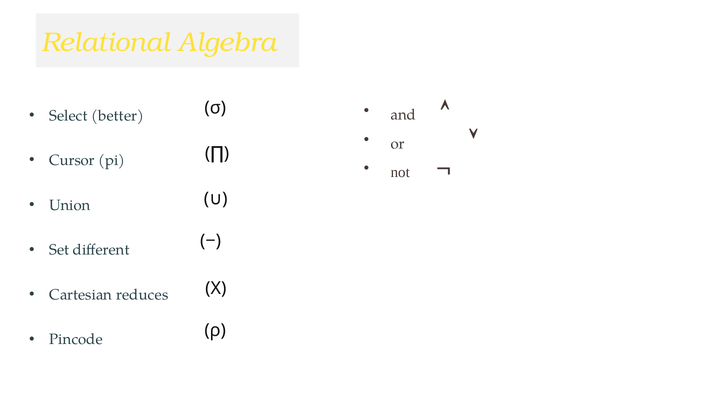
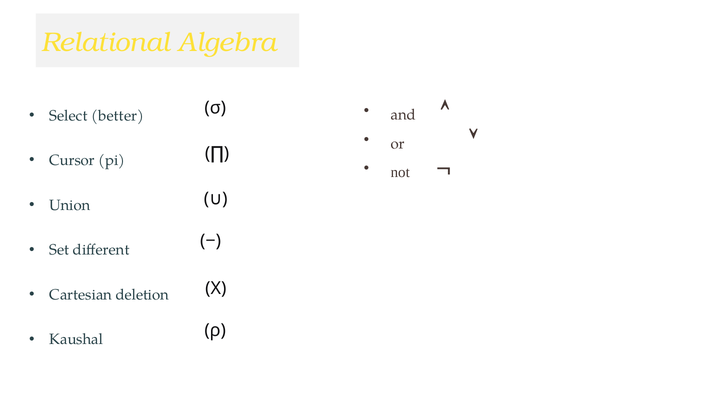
reduces: reduces -> deletion (142, 295)
Pincode: Pincode -> Kaushal (76, 340)
